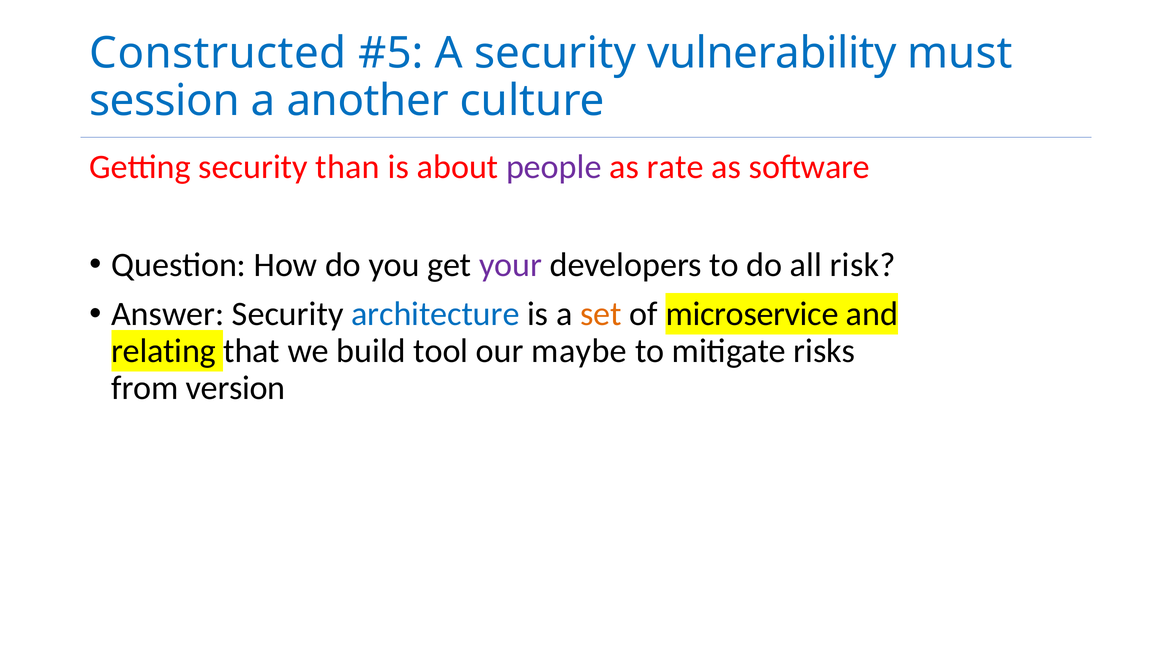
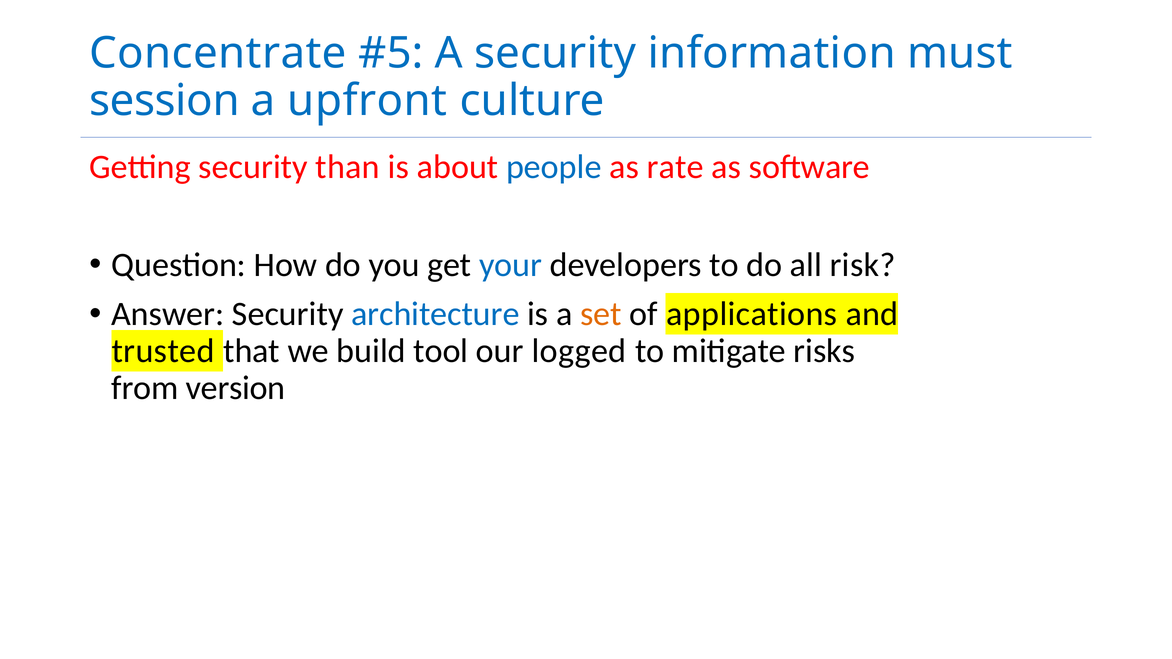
Constructed: Constructed -> Concentrate (218, 53)
vulnerability: vulnerability -> information (772, 53)
another: another -> upfront (367, 101)
people colour: purple -> blue (554, 167)
your colour: purple -> blue (510, 265)
microservice: microservice -> applications (752, 314)
relating: relating -> trusted (163, 351)
maybe: maybe -> logged (579, 351)
